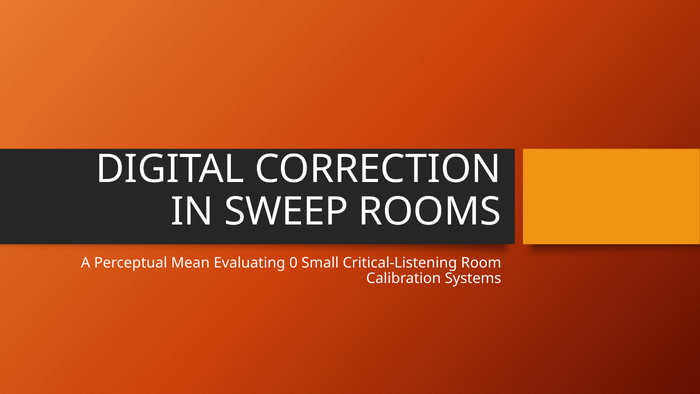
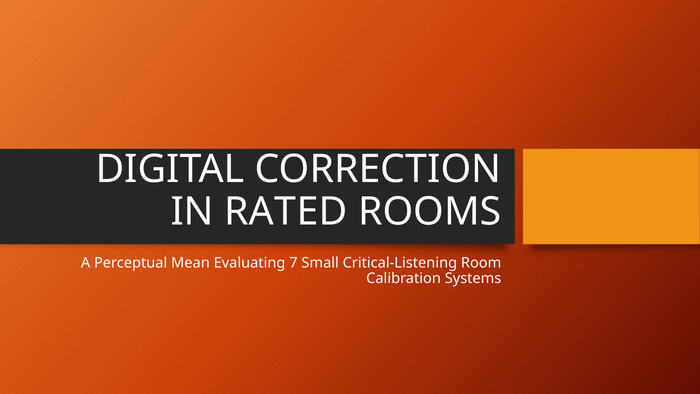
SWEEP: SWEEP -> RATED (286, 212)
0: 0 -> 7 (293, 263)
